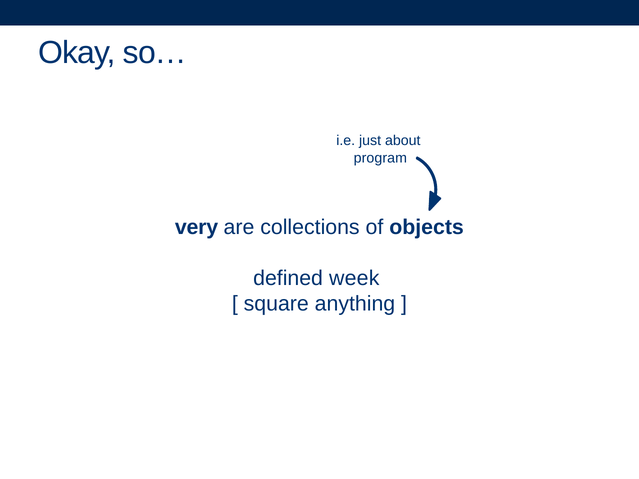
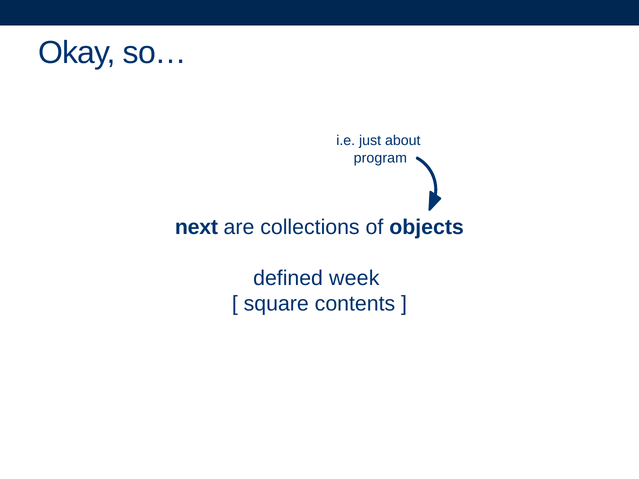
very: very -> next (197, 227)
anything: anything -> contents (355, 304)
